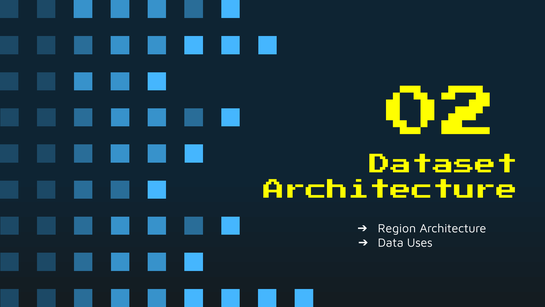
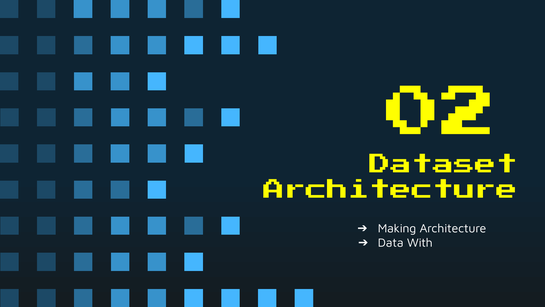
Region: Region -> Making (397, 228)
Uses: Uses -> With (420, 243)
